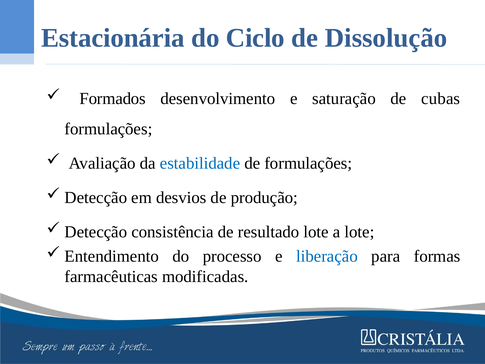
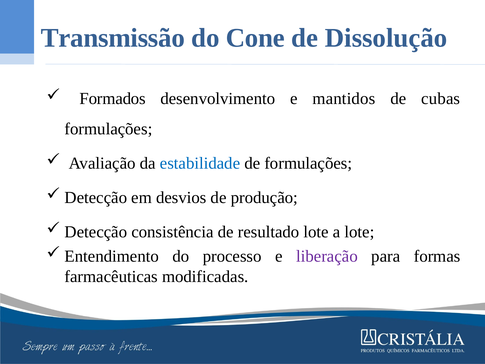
Estacionária: Estacionária -> Transmissão (113, 38)
Ciclo: Ciclo -> Cone (255, 38)
saturação: saturação -> mantidos (344, 99)
liberação colour: blue -> purple (327, 256)
